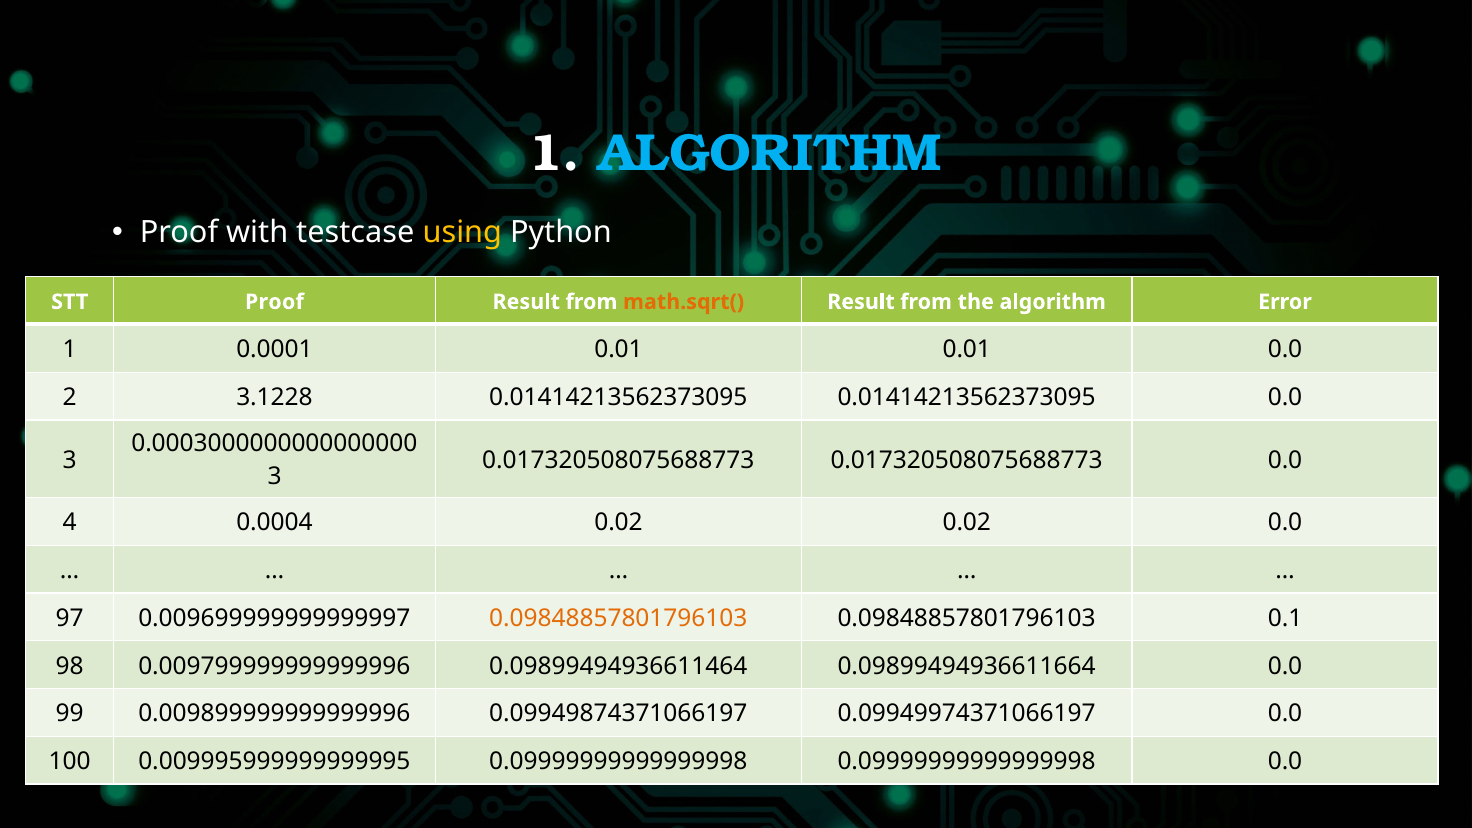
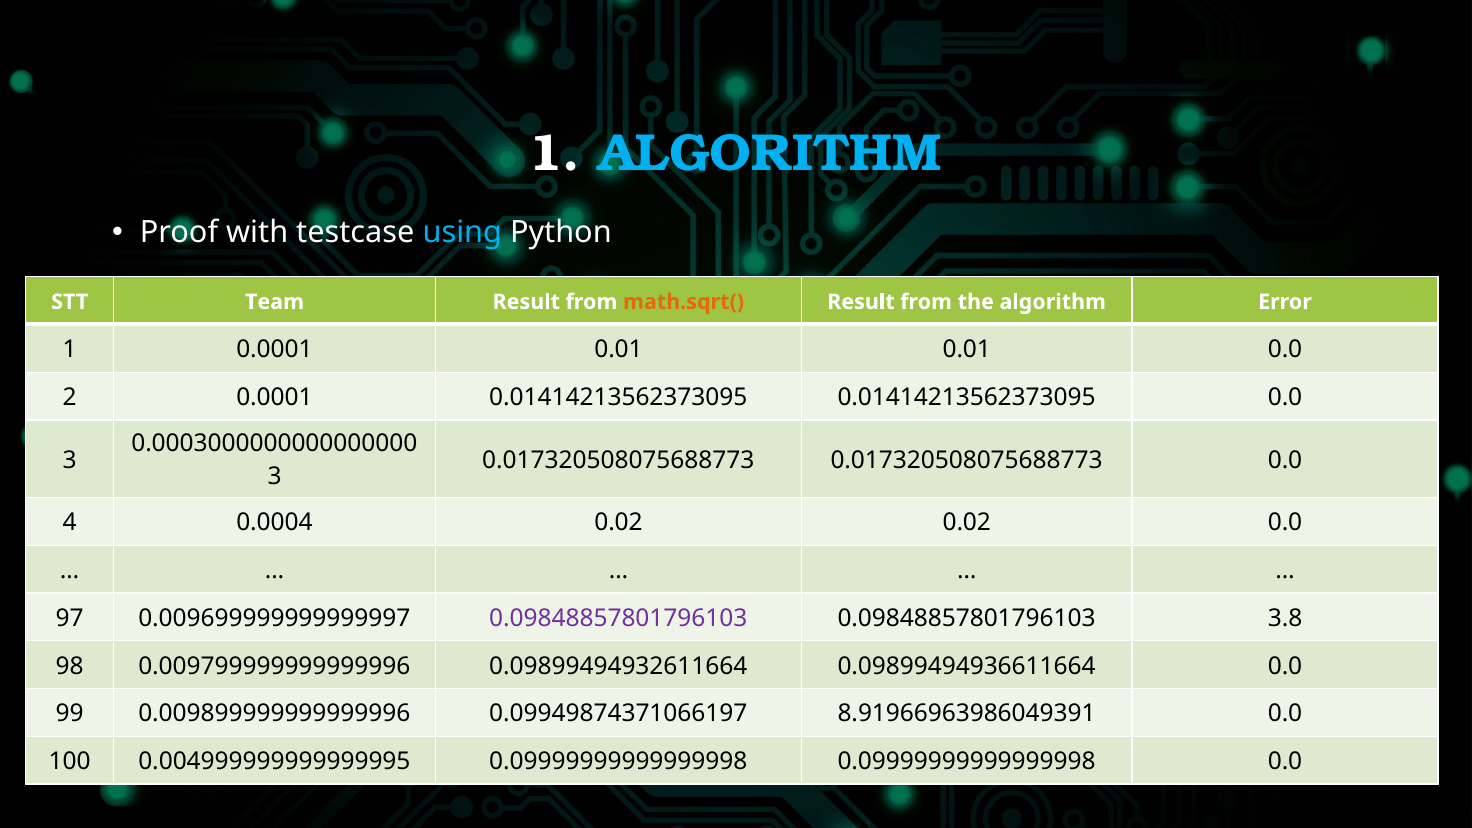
using colour: yellow -> light blue (462, 233)
STT Proof: Proof -> Team (274, 302)
2 3.1228: 3.1228 -> 0.0001 (274, 397)
0.09848857801796103 colour: orange -> purple (618, 618)
0.1: 0.1 -> 3.8 (1285, 618)
0.09899494936611464: 0.09899494936611464 -> 0.09899494932611664 (618, 666)
0.09949974371066197: 0.09949974371066197 -> 8.91966963986049391 (967, 714)
0.009995999999999995: 0.009995999999999995 -> 0.004999999999999995 (274, 761)
